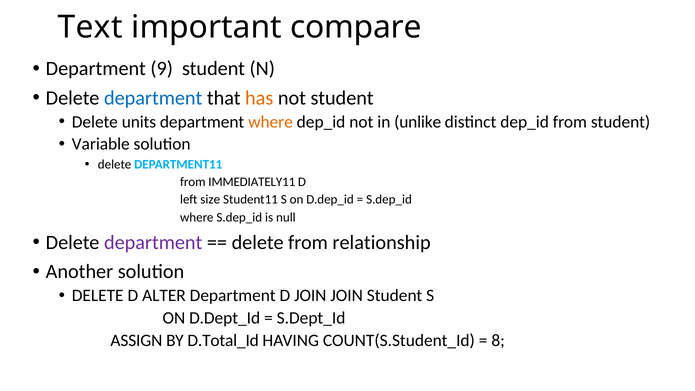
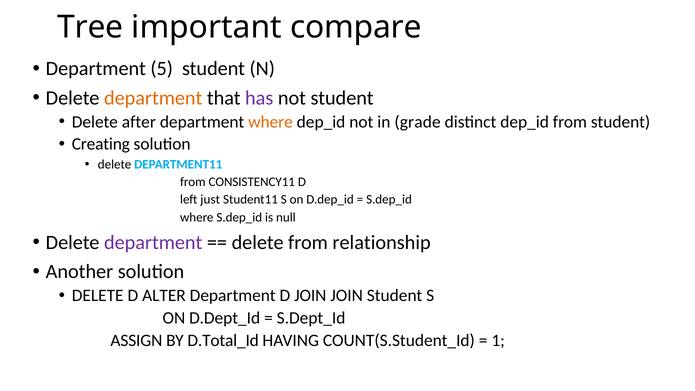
Text: Text -> Tree (90, 27)
9: 9 -> 5 (162, 69)
department colour: blue -> orange (153, 98)
has colour: orange -> purple (259, 98)
units: units -> after (139, 122)
unlike: unlike -> grade (418, 122)
Variable: Variable -> Creating (101, 144)
IMMEDIATELY11: IMMEDIATELY11 -> CONSISTENCY11 (252, 182)
size: size -> just (210, 200)
8: 8 -> 1 (498, 340)
